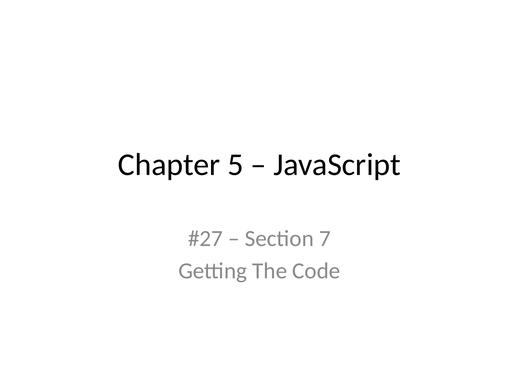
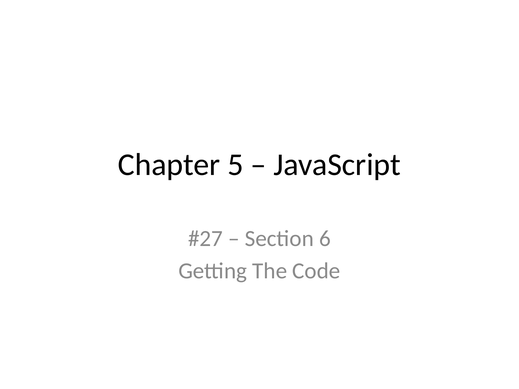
7: 7 -> 6 (325, 239)
